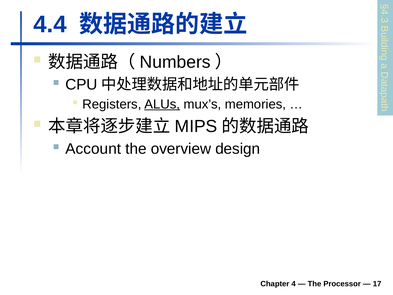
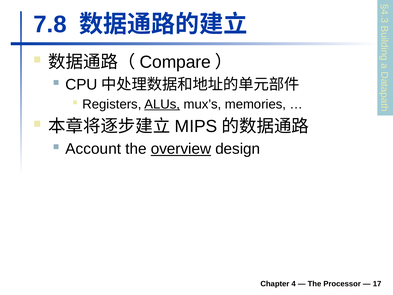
4.4: 4.4 -> 7.8 (50, 24)
Numbers: Numbers -> Compare (175, 62)
overview underline: none -> present (181, 149)
